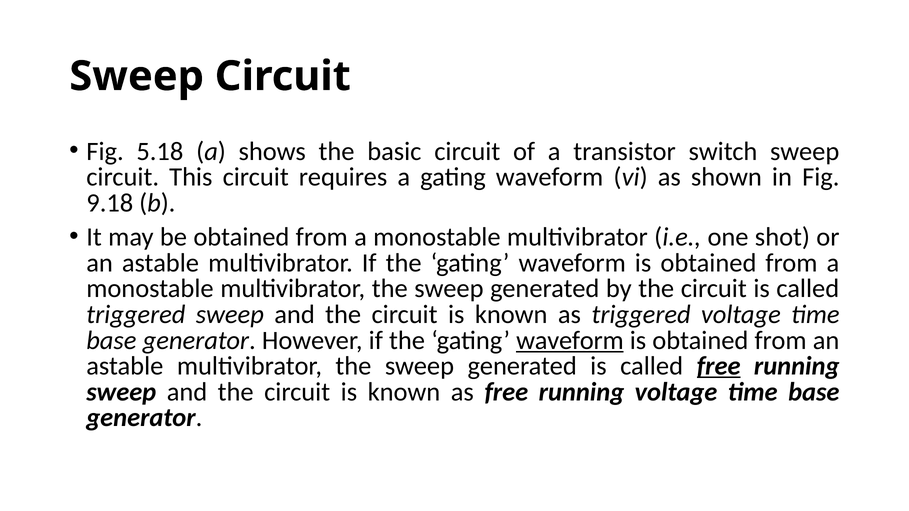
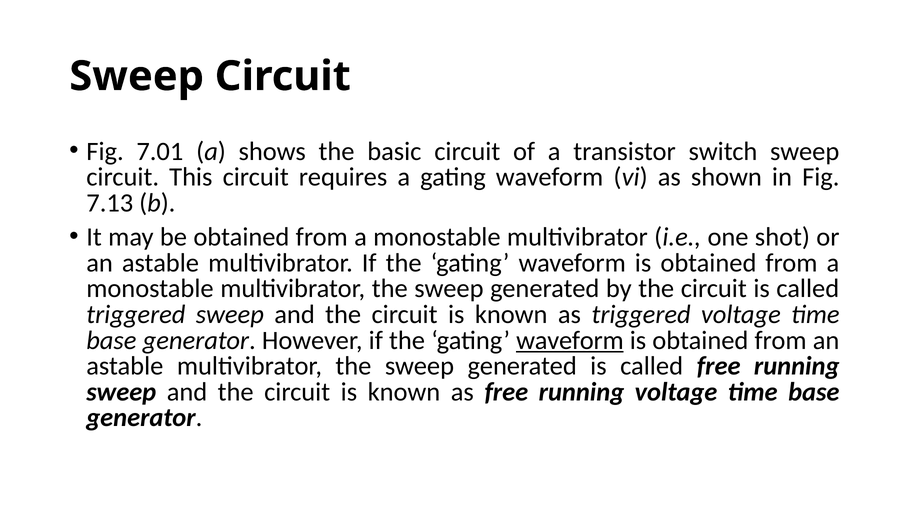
5.18: 5.18 -> 7.01 (160, 151)
9.18: 9.18 -> 7.13 (110, 203)
free underline: present -> none (719, 366)
